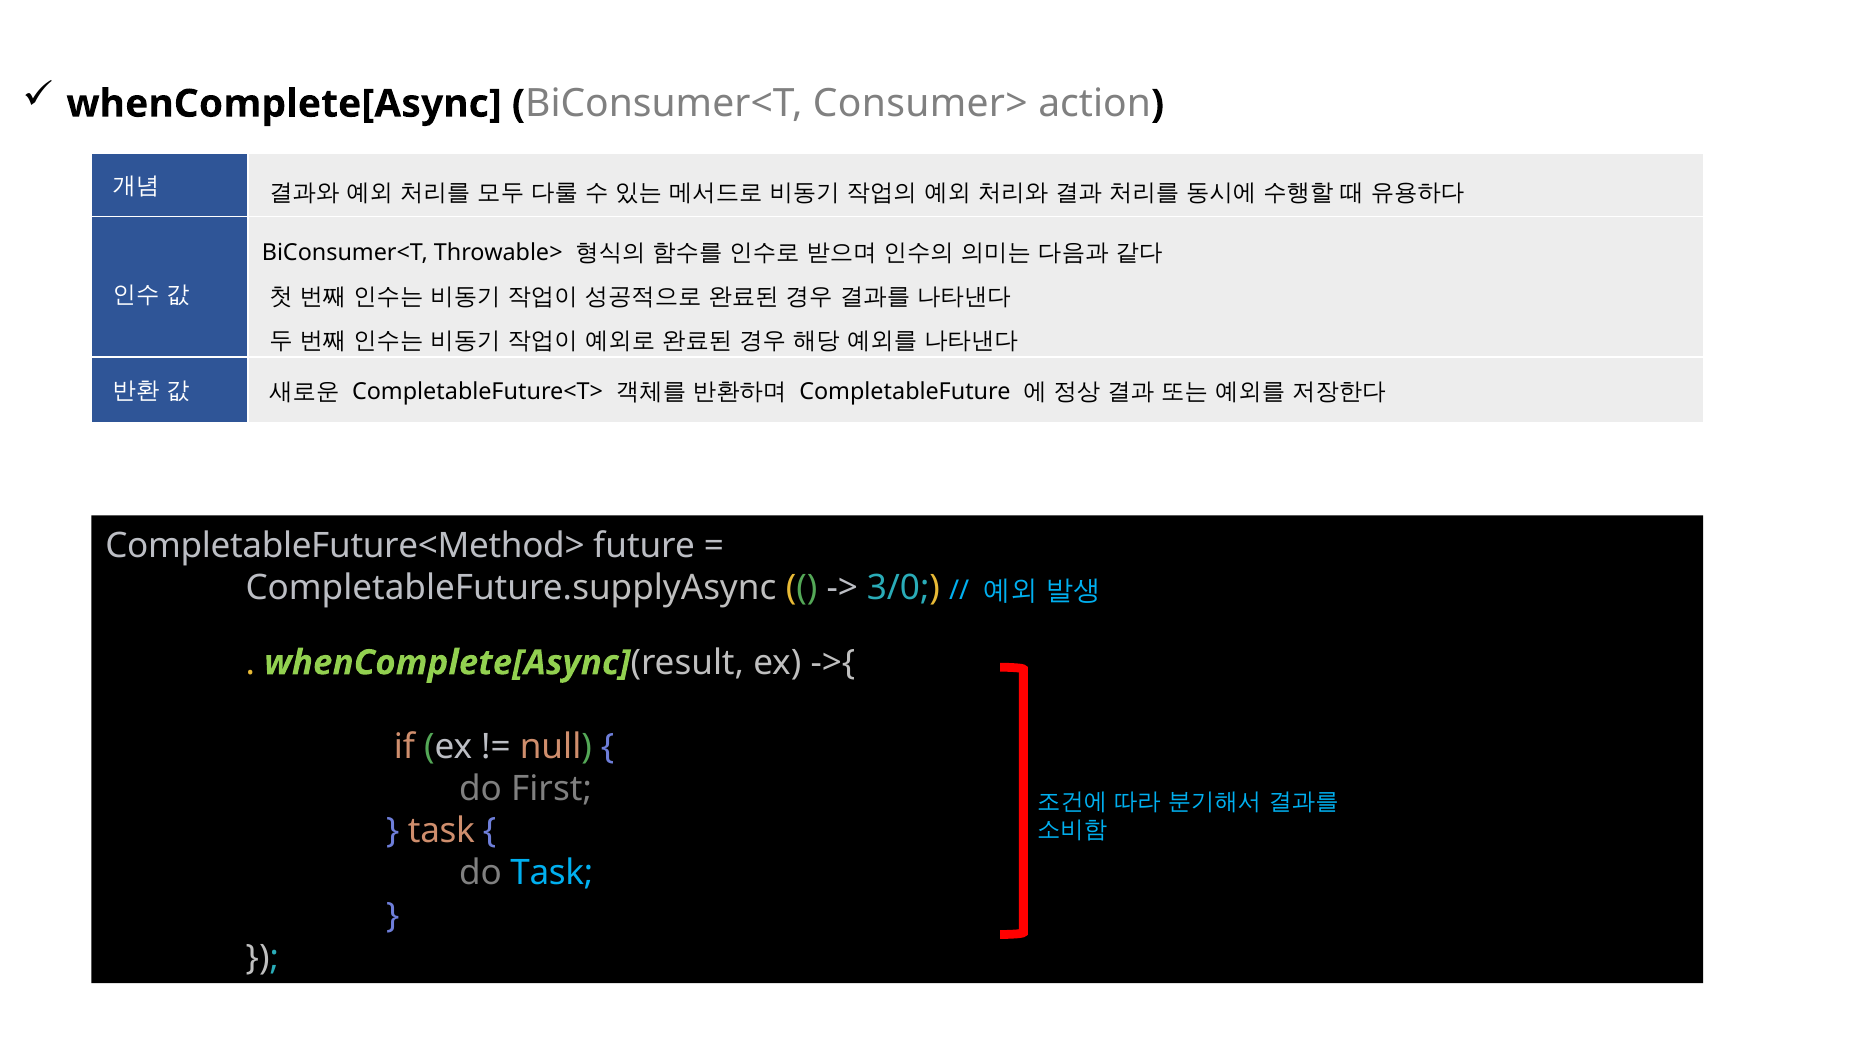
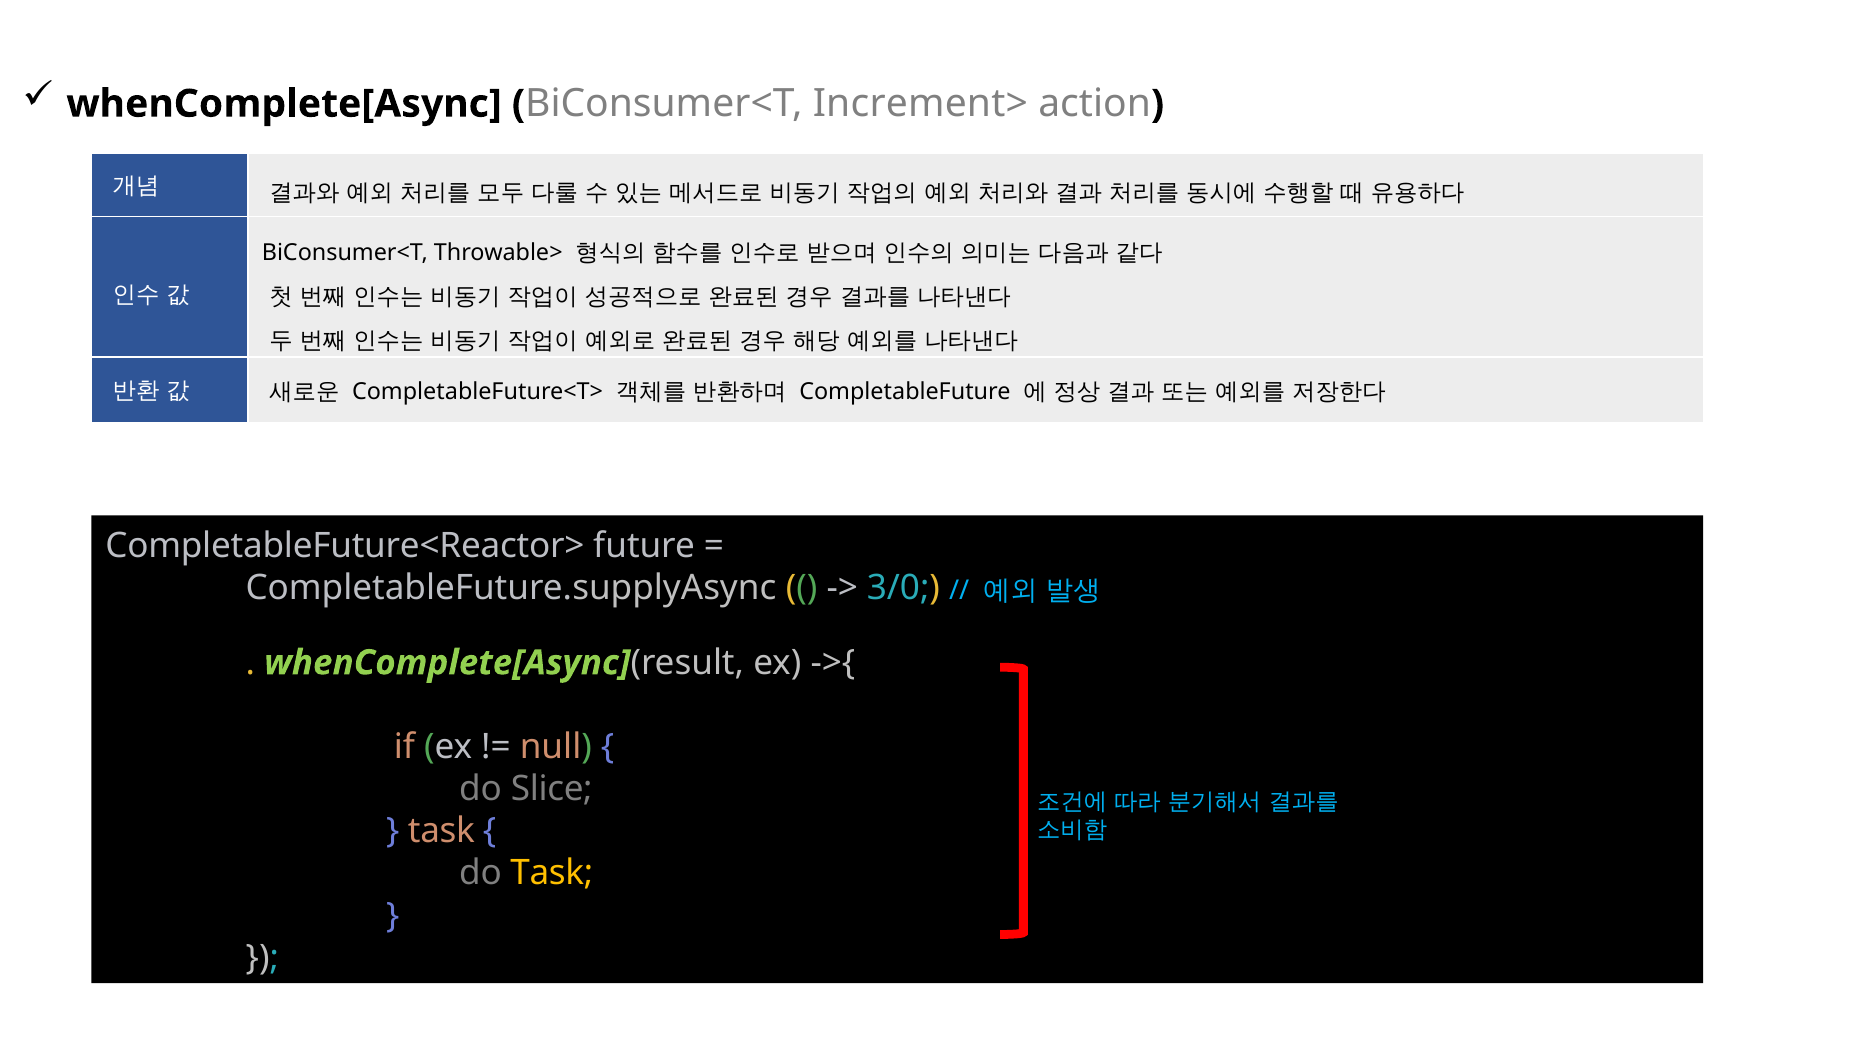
Consumer>: Consumer> -> Increment> (920, 104)
CompletableFuture<Method>: CompletableFuture<Method> -> CompletableFuture<Reactor> (345, 546)
First: First -> Slice (552, 789)
Task colour: light blue -> yellow (552, 873)
